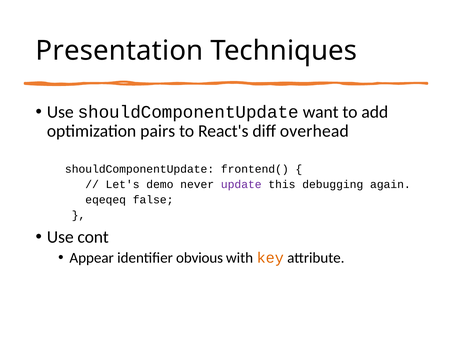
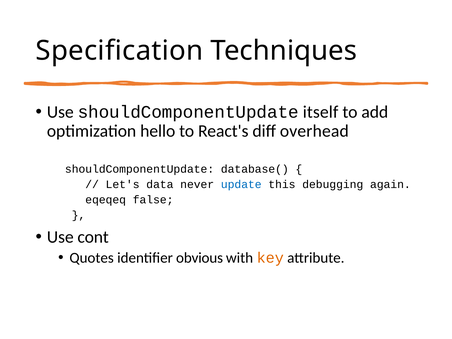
Presentation: Presentation -> Specification (119, 51)
want: want -> itself (321, 112)
pairs: pairs -> hello (158, 131)
frontend(: frontend( -> database( (255, 169)
demo: demo -> data (160, 184)
update colour: purple -> blue (241, 184)
Appear: Appear -> Quotes (92, 258)
